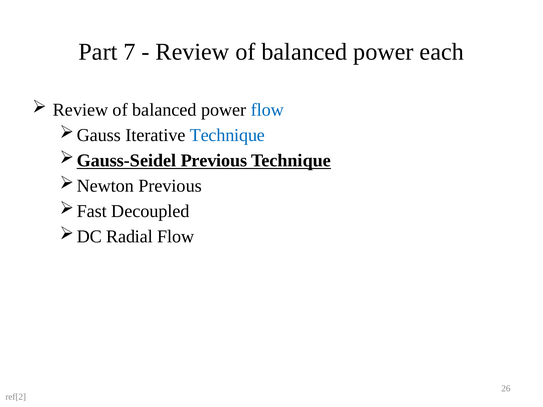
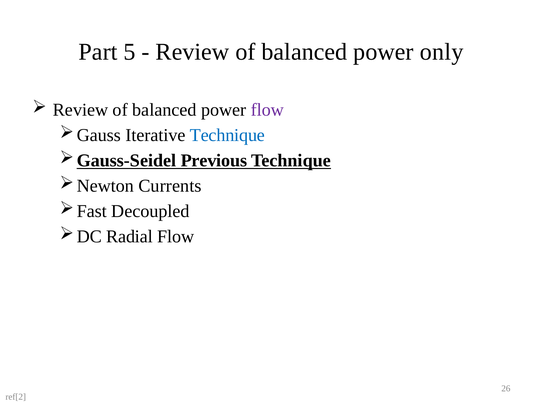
7: 7 -> 5 (129, 52)
each: each -> only (442, 52)
flow colour: blue -> purple (267, 110)
Previous: Previous -> Currents (170, 186)
